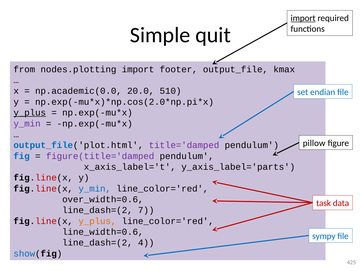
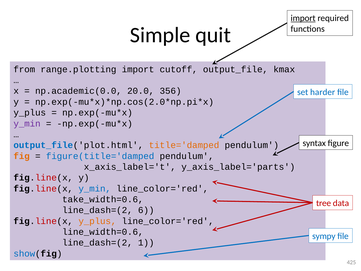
nodes.plotting: nodes.plotting -> range.plotting (78, 69)
footer: footer -> cutoff (179, 69)
510: 510 -> 356 (171, 91)
endian: endian -> harder (323, 92)
y_plus underline: present -> none (30, 113)
pillow: pillow -> syntax (314, 143)
title='damped colour: purple -> orange (184, 145)
fig colour: blue -> orange (22, 156)
figure(title='damped colour: purple -> blue (100, 156)
over_width=0.6: over_width=0.6 -> take_width=0.6 (103, 199)
task: task -> tree (324, 203)
7: 7 -> 6 (146, 210)
4: 4 -> 1 (146, 243)
